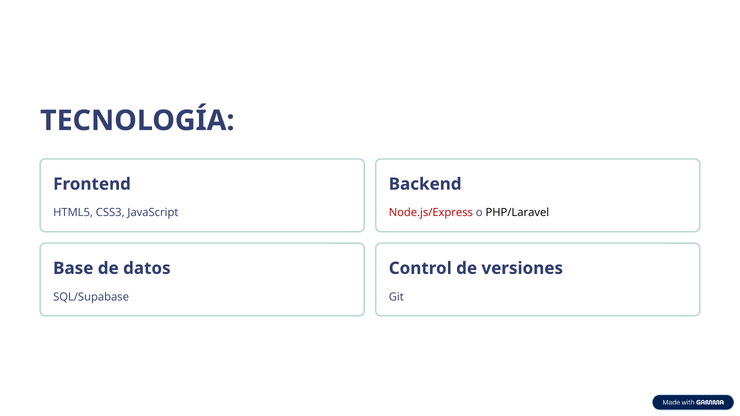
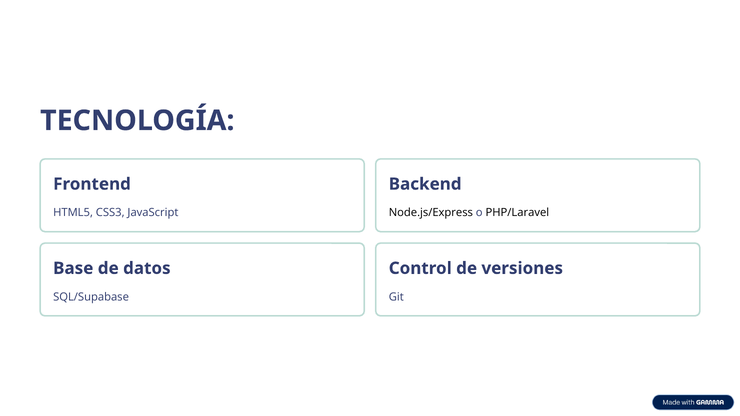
Node.js/Express colour: red -> black (431, 213)
